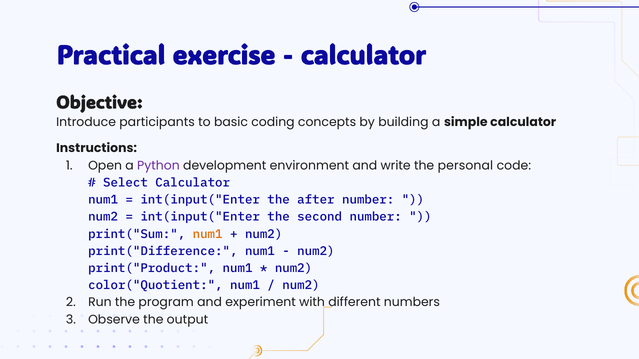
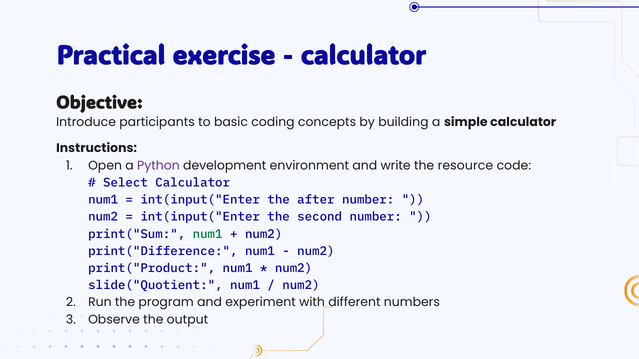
personal: personal -> resource (465, 166)
num1 colour: orange -> green (208, 234)
color("Quotient: color("Quotient -> slide("Quotient (155, 286)
